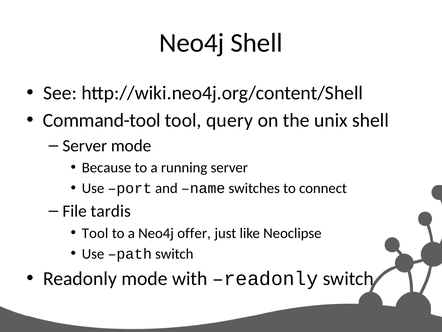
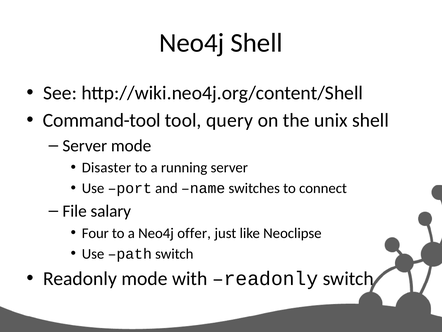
Because: Because -> Disaster (106, 168)
tardis: tardis -> salary (111, 211)
Tool: Tool -> Four (95, 233)
